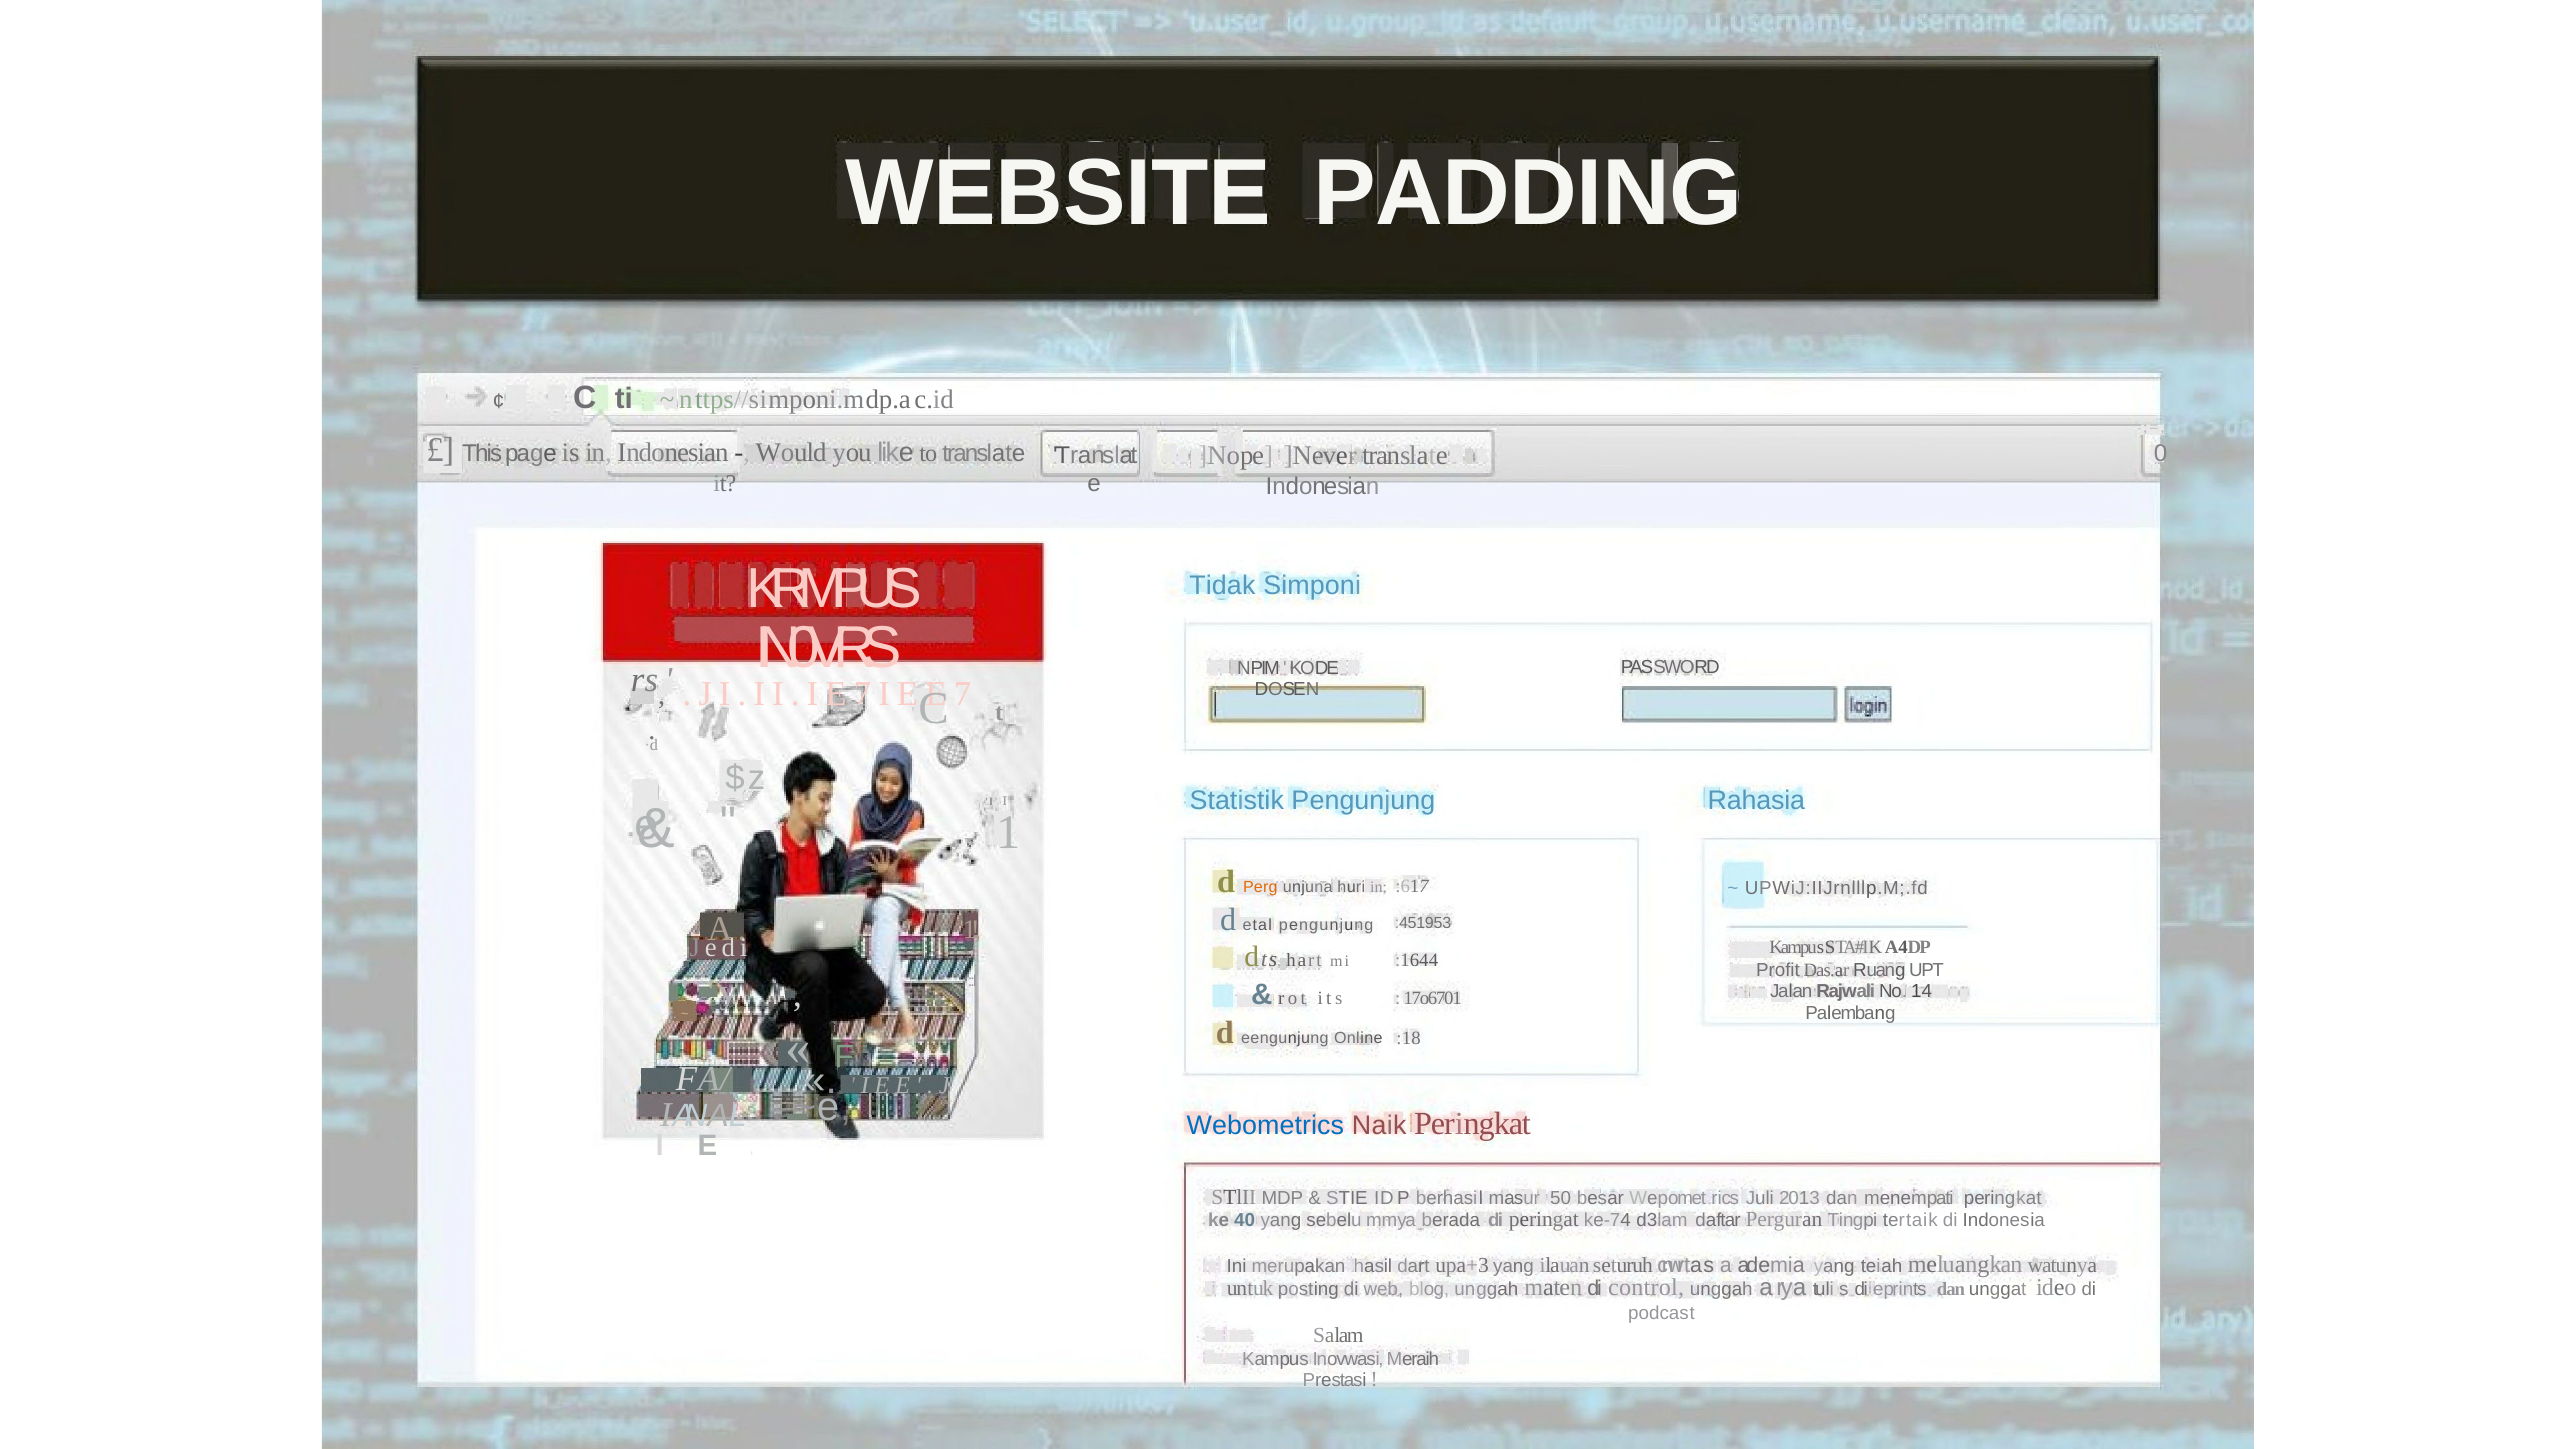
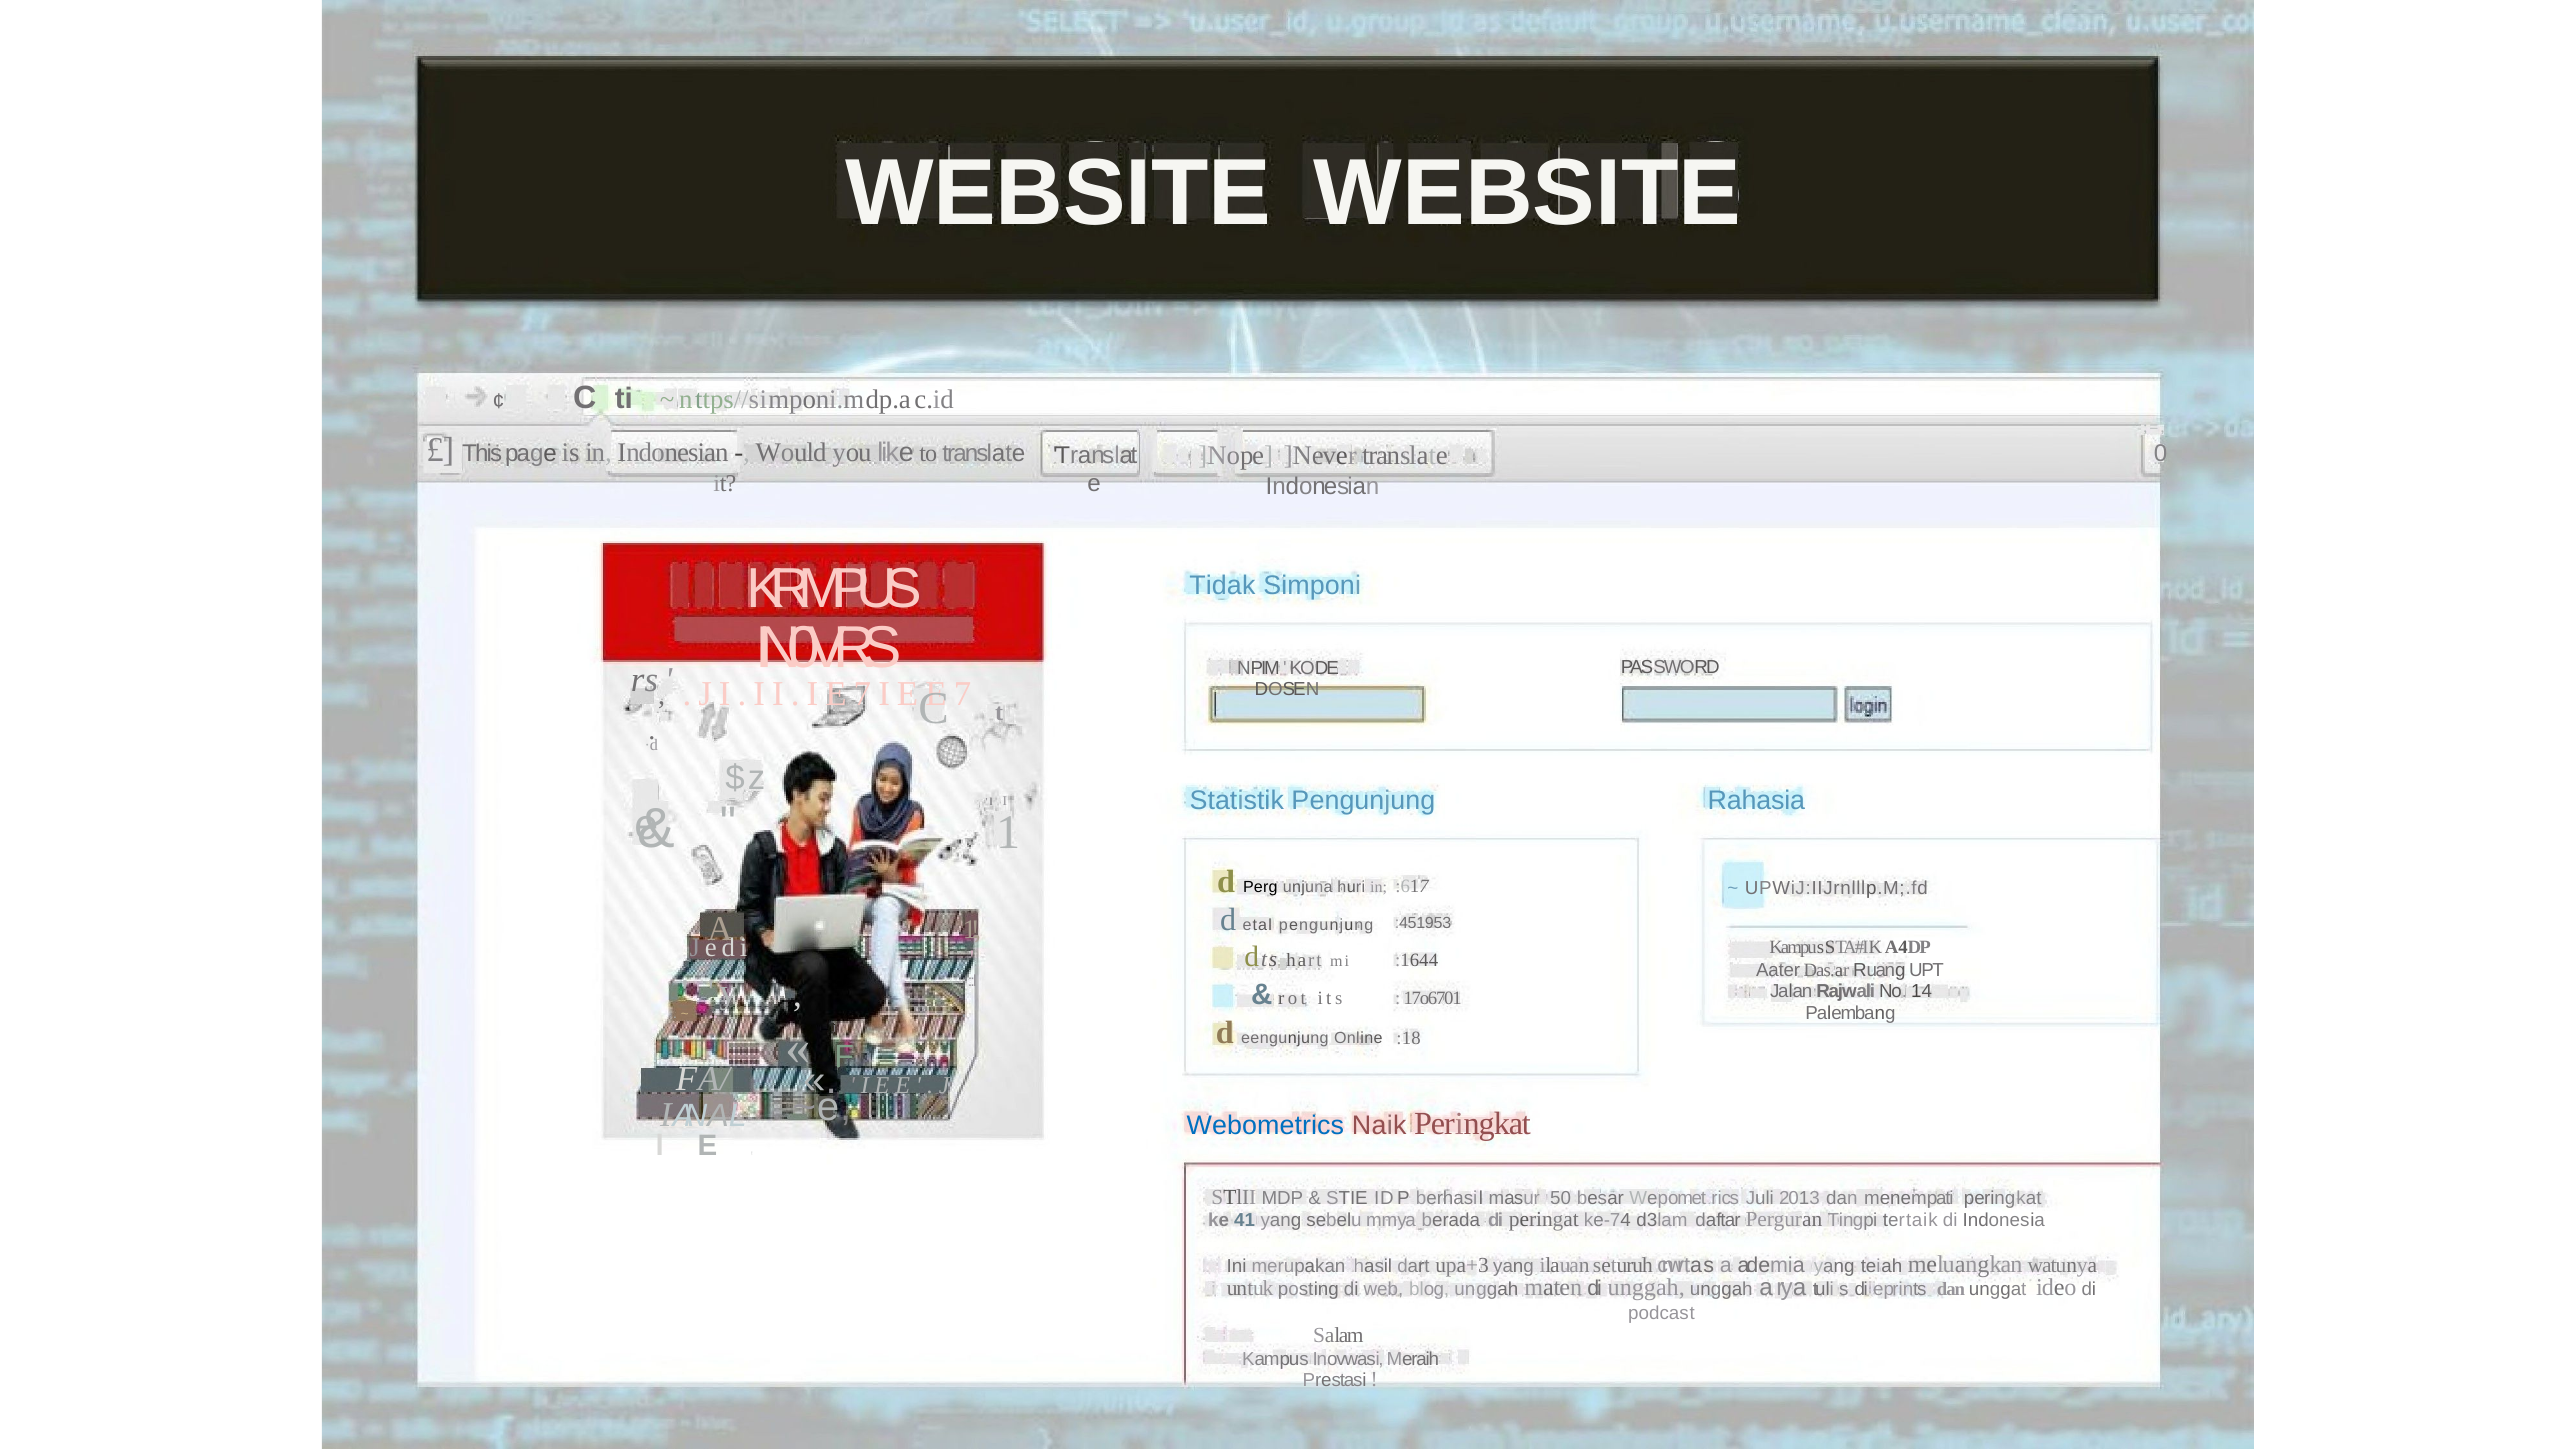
WEBSITE PADDING: PADDING -> WEBSITE (1528, 193)
Perg colour: orange -> black (1260, 887)
Profit: Profit -> Aater (1778, 971)
40: 40 -> 41 (1245, 1221)
di control: control -> unggah (1646, 1287)
